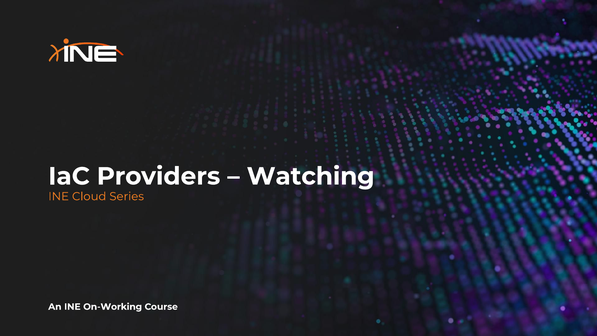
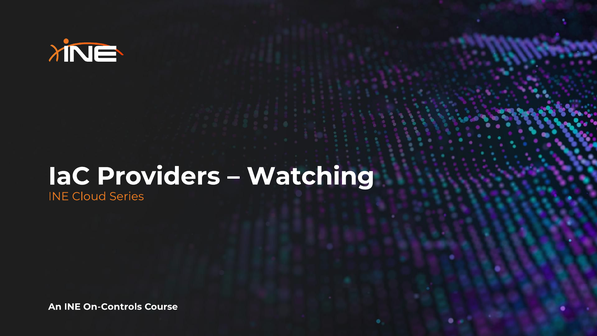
On-Working: On-Working -> On-Controls (113, 307)
